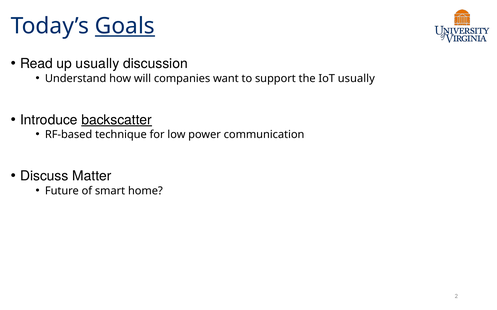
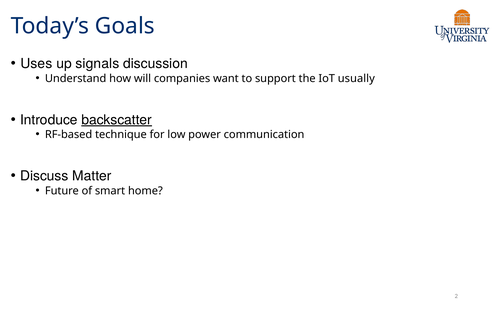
Goals underline: present -> none (125, 26)
Read: Read -> Uses (36, 64)
up usually: usually -> signals (97, 64)
